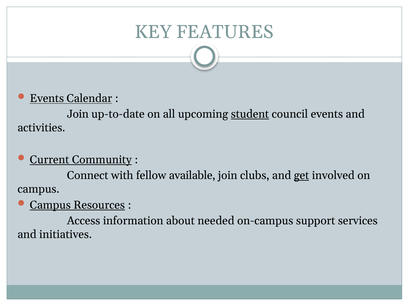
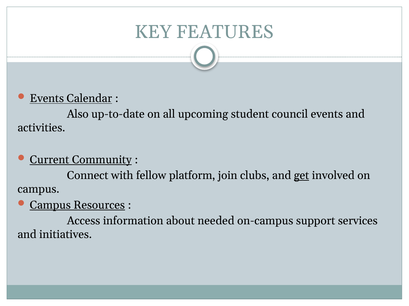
Join: Join -> Also (78, 115)
student underline: present -> none (250, 115)
available: available -> platform (192, 176)
